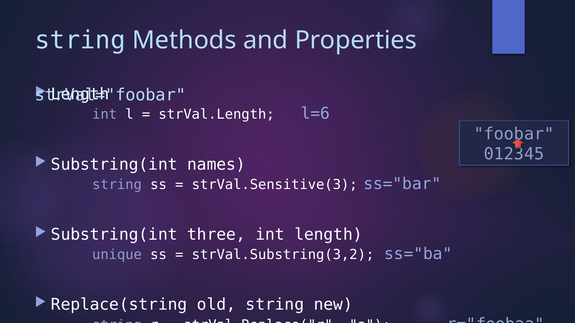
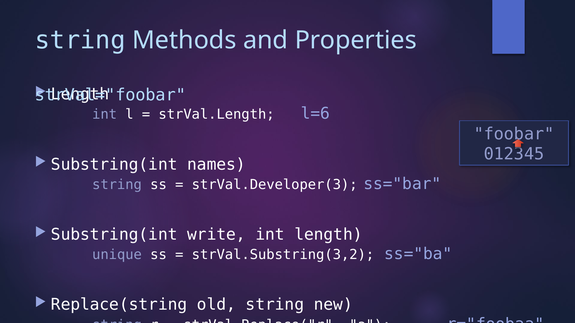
strVal.Sensitive(3: strVal.Sensitive(3 -> strVal.Developer(3 (275, 185)
three: three -> write (216, 235)
